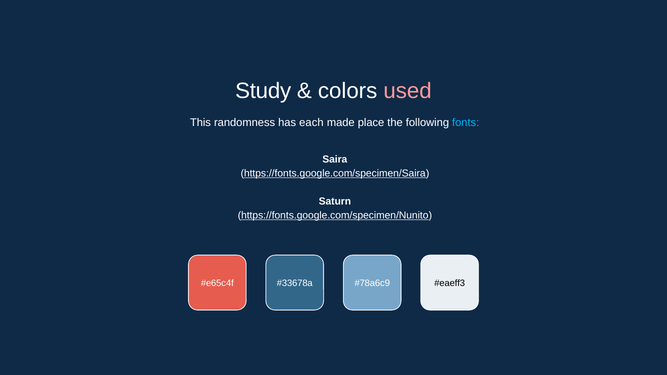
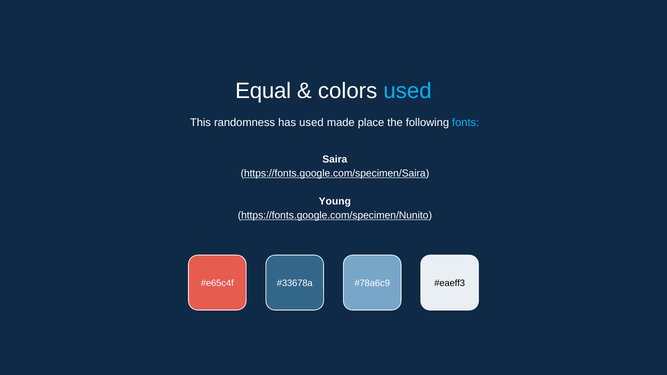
Study: Study -> Equal (263, 91)
used colour: pink -> light blue (408, 91)
has each: each -> used (311, 122)
Saturn: Saturn -> Young (335, 201)
